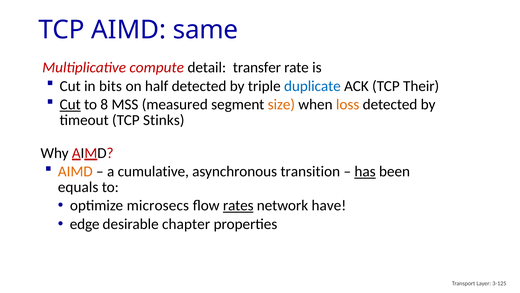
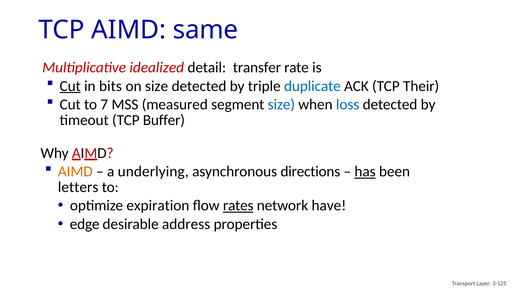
compute: compute -> idealized (157, 67)
Cut underline: none -> present (70, 86)
on half: half -> size (157, 86)
Cut underline: present -> none (70, 104)
8: 8 -> 7 (104, 104)
size colour: orange -> blue (281, 104)
loss colour: orange -> blue (348, 104)
Stinks: Stinks -> Buffer (164, 120)
cumulative: cumulative -> underlying (153, 171)
transition: transition -> directions (310, 171)
equals: equals -> letters (78, 187)
microsecs: microsecs -> expiration (158, 205)
chapter: chapter -> address (186, 224)
